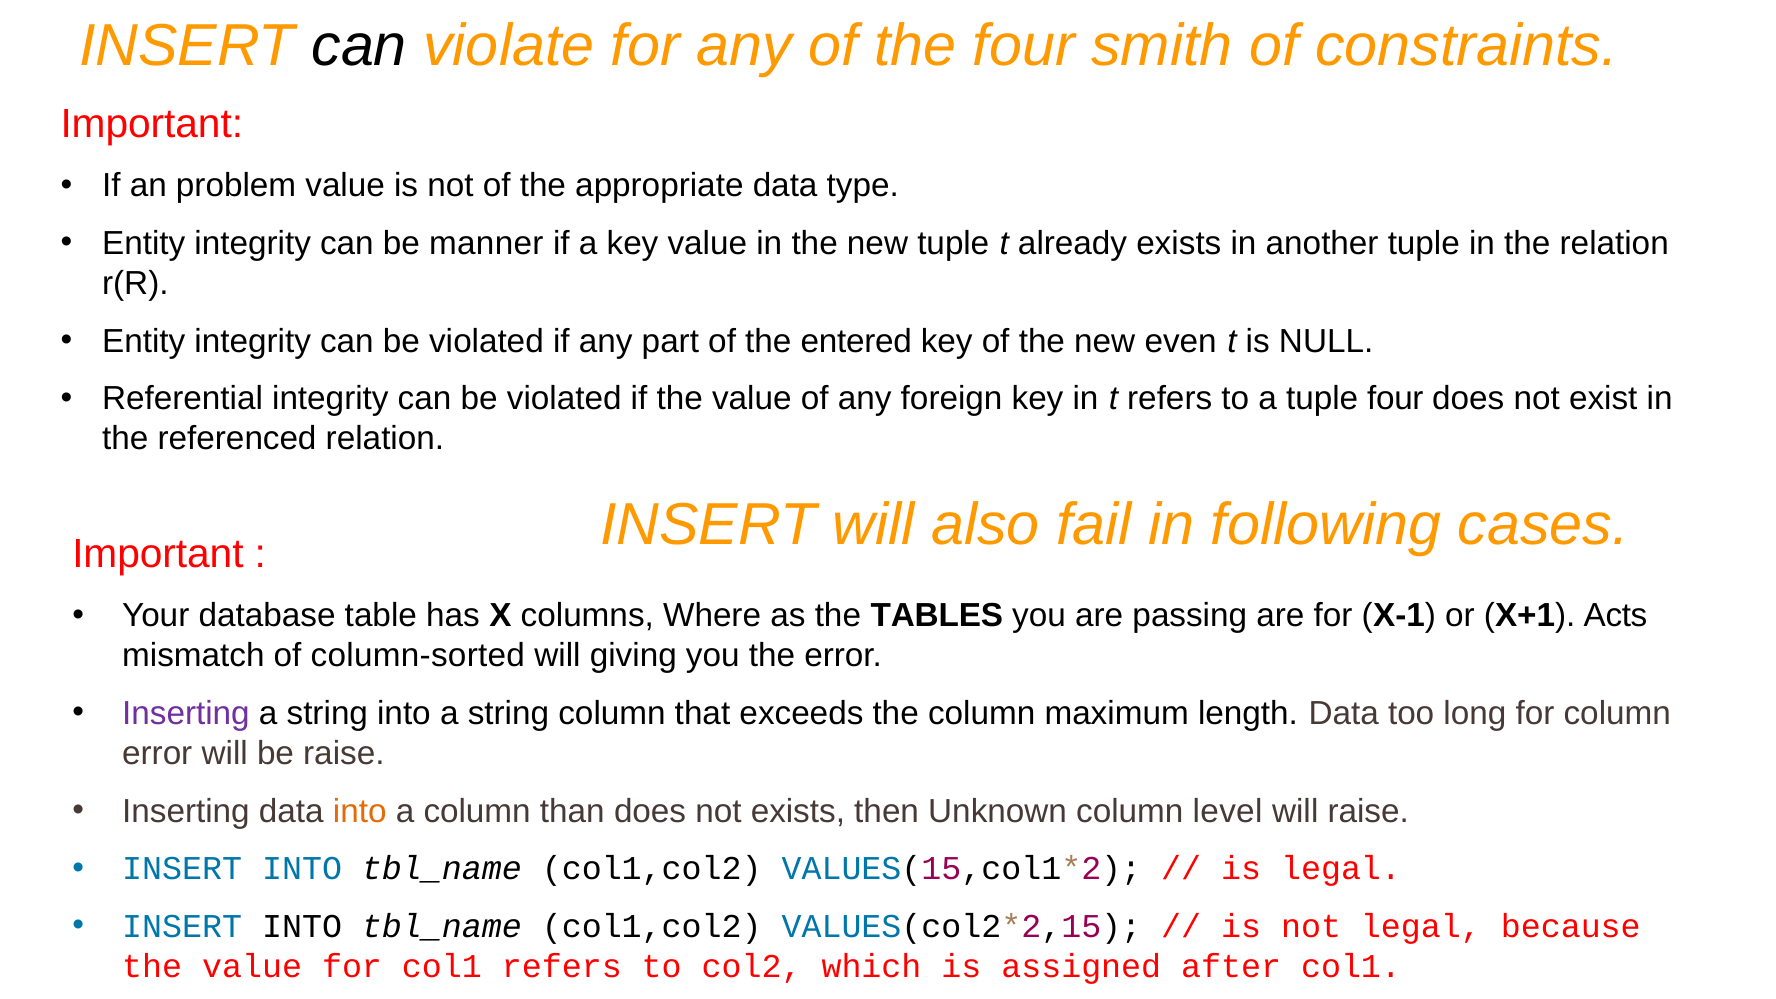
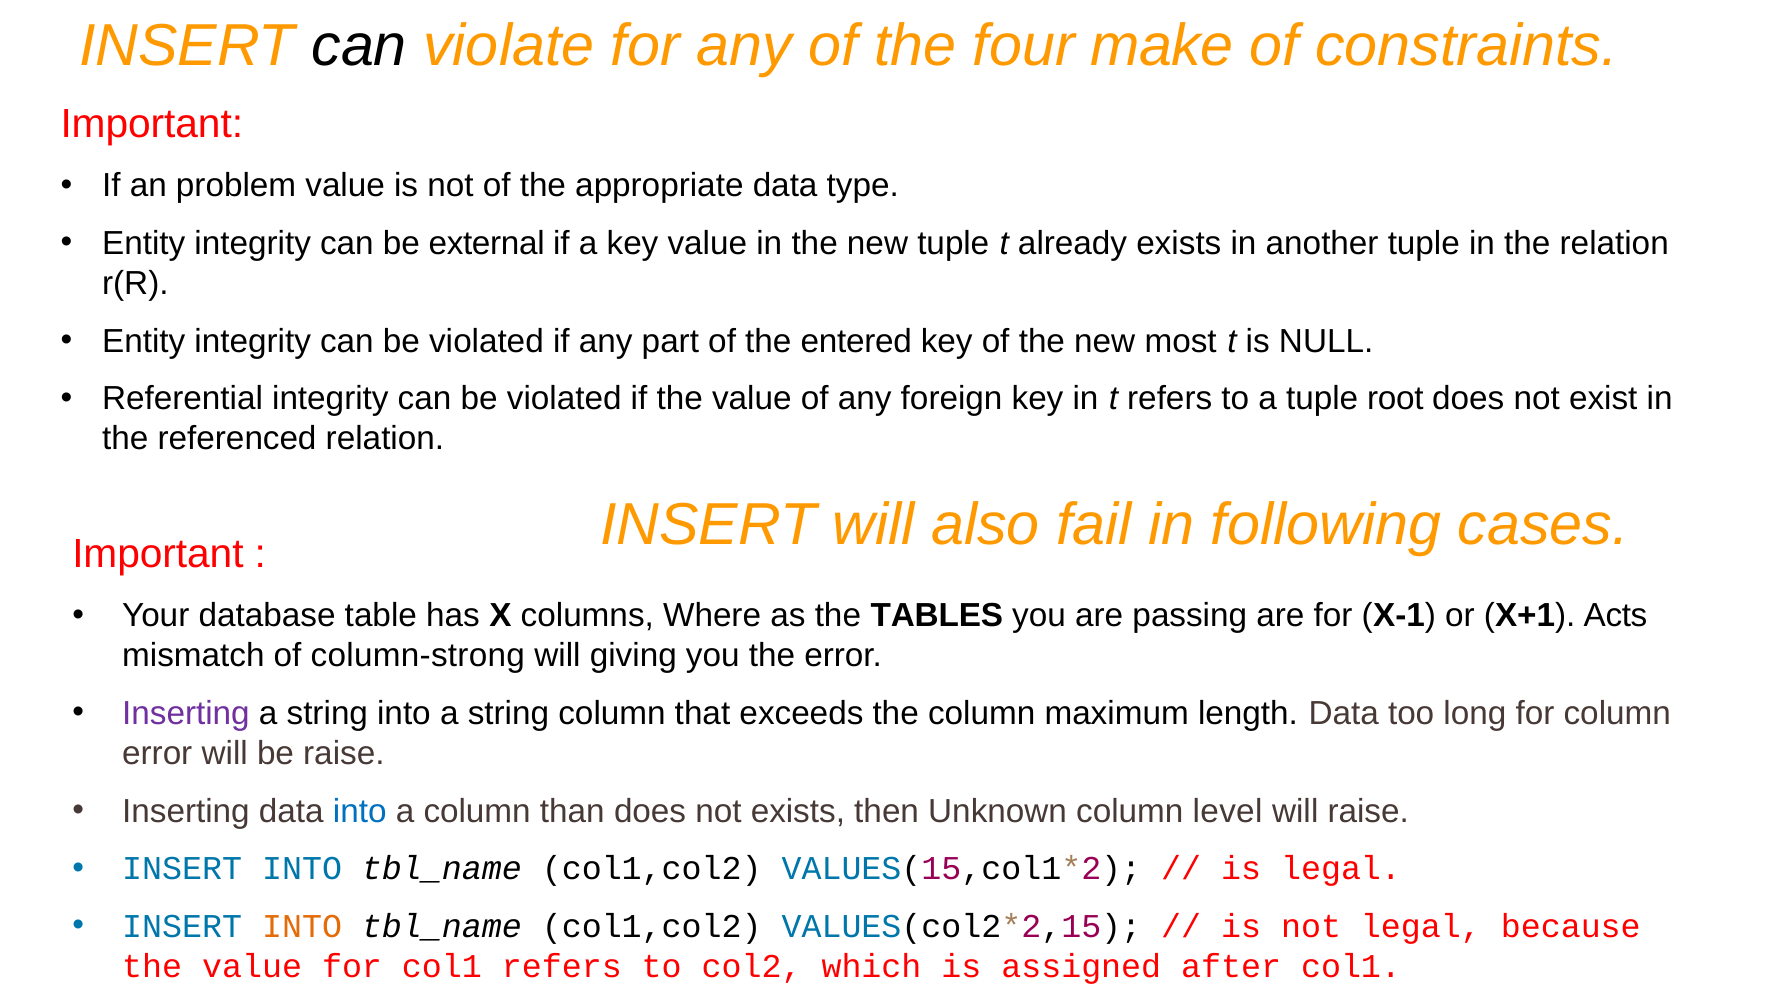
smith: smith -> make (1162, 46)
manner: manner -> external (487, 244)
even: even -> most (1181, 341)
tuple four: four -> root (1395, 399)
column-sorted: column-sorted -> column-strong (418, 656)
into colour: orange -> blue (360, 811)
INTO colour: black -> orange (302, 927)
